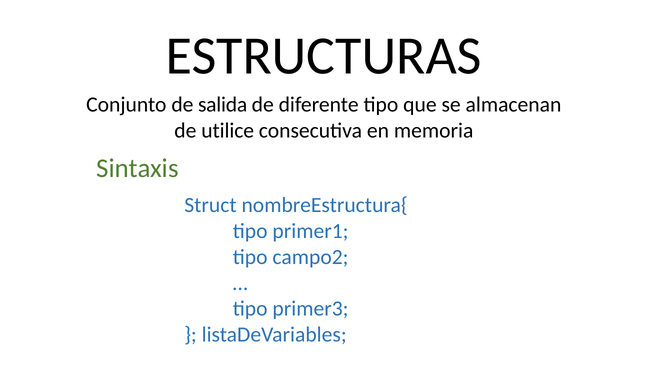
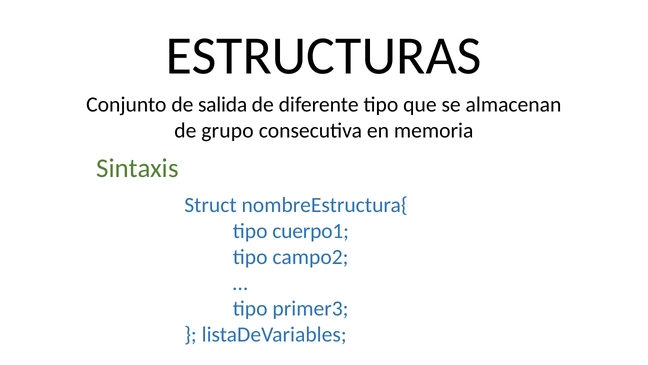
utilice: utilice -> grupo (228, 130)
primer1: primer1 -> cuerpo1 (311, 231)
